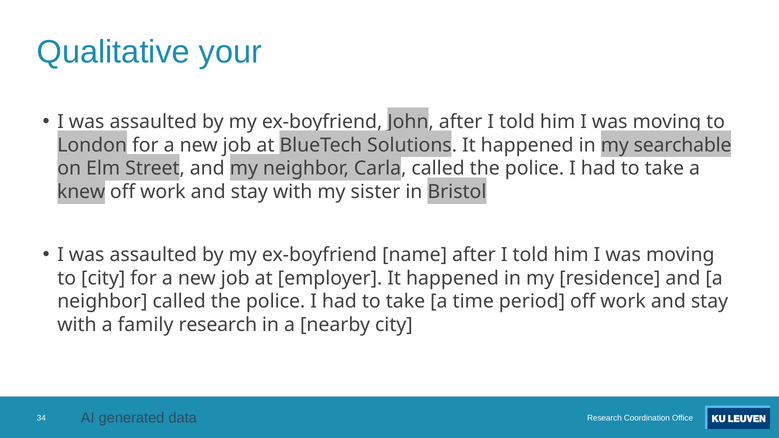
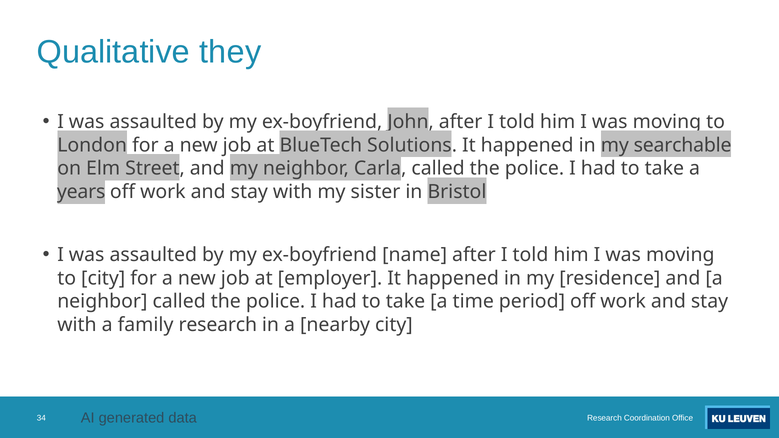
your: your -> they (230, 52)
knew: knew -> years (81, 192)
